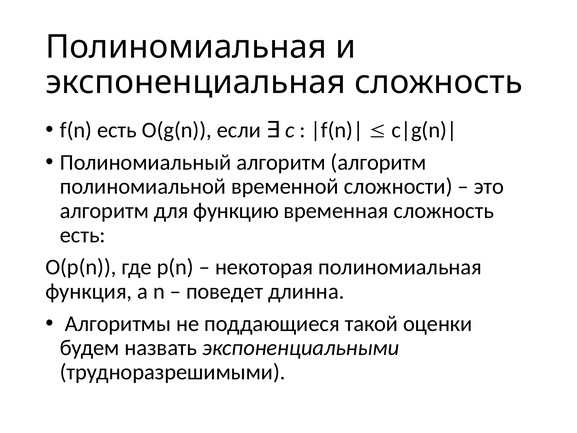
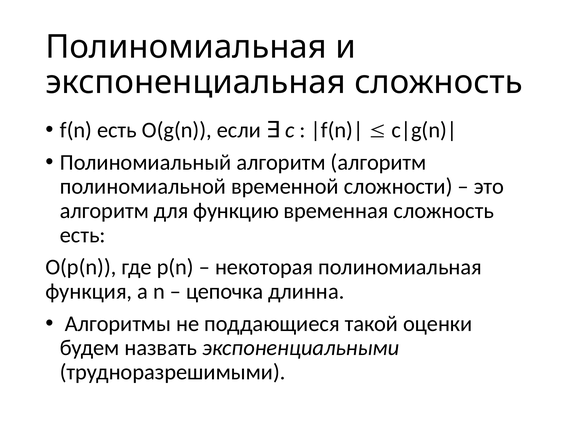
поведет: поведет -> цепочка (225, 291)
